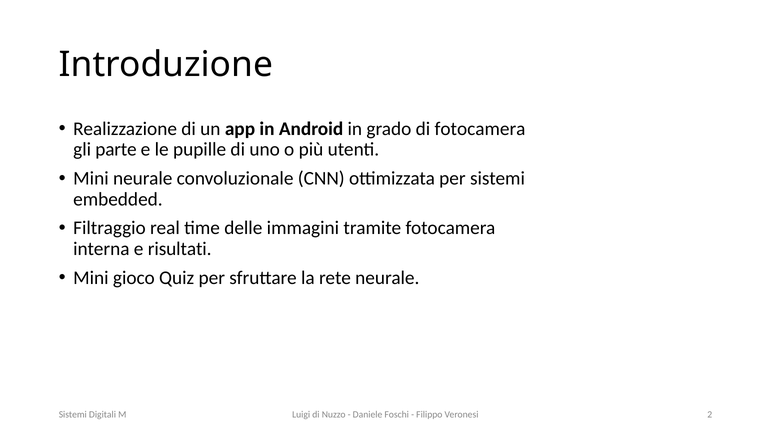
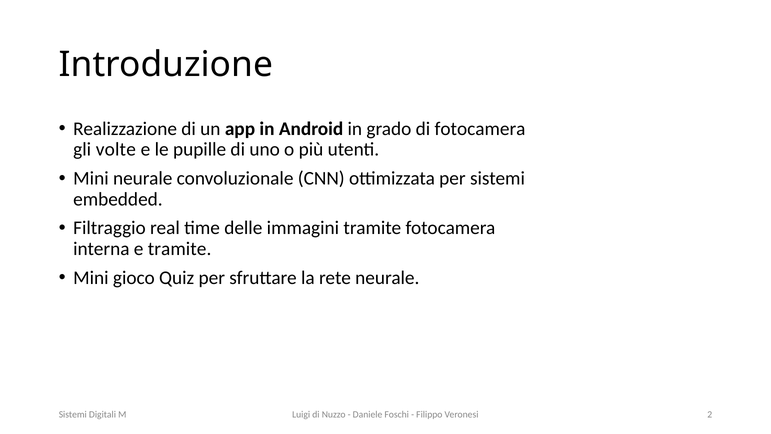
parte: parte -> volte (116, 149)
e risultati: risultati -> tramite (180, 249)
